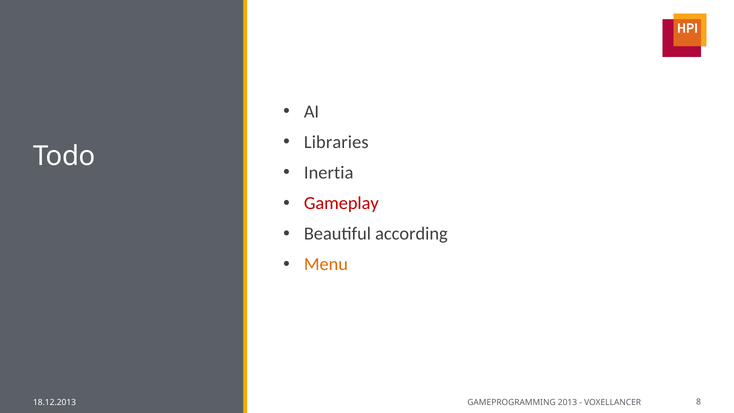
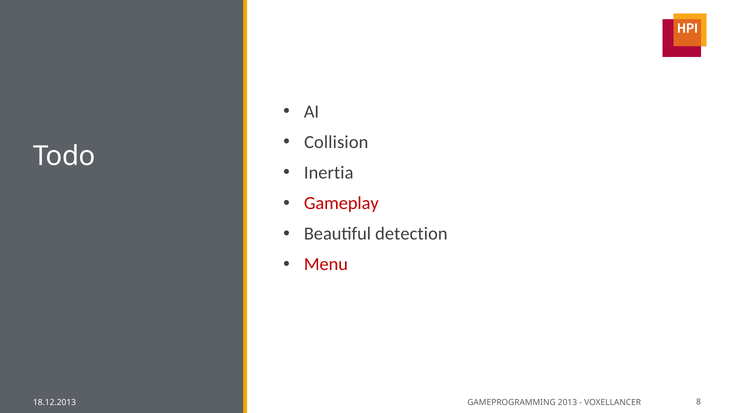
Libraries: Libraries -> Collision (336, 142)
according: according -> detection (411, 234)
Menu colour: orange -> red (326, 264)
